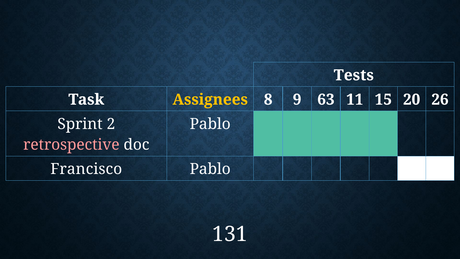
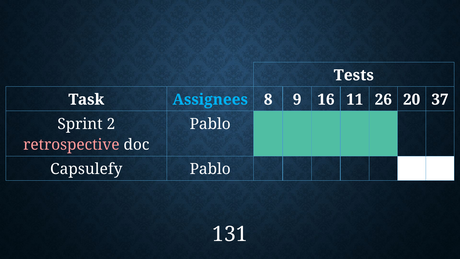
Assignees colour: yellow -> light blue (210, 99)
63: 63 -> 16 (326, 99)
15: 15 -> 26 (383, 99)
26: 26 -> 37 (440, 99)
Francisco: Francisco -> Capsulefy (86, 169)
